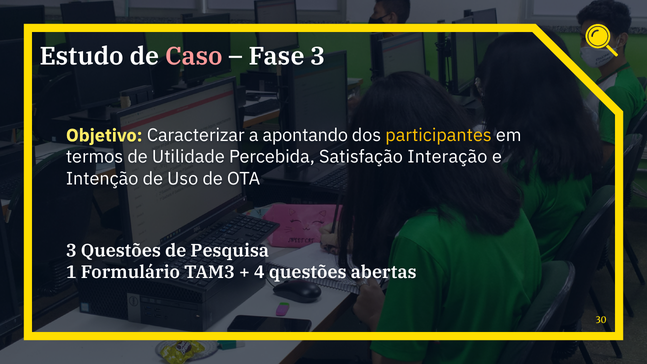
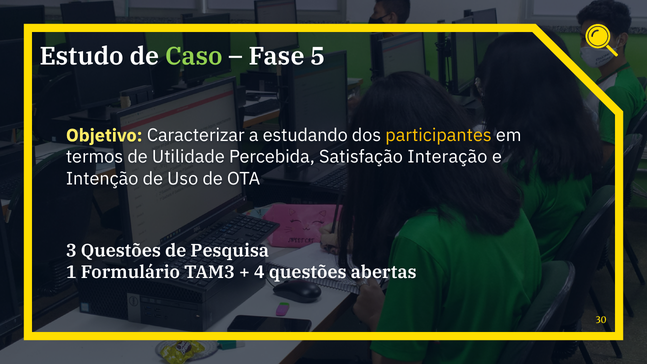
Caso colour: pink -> light green (194, 56)
Fase 3: 3 -> 5 (318, 56)
apontando: apontando -> estudando (305, 135)
